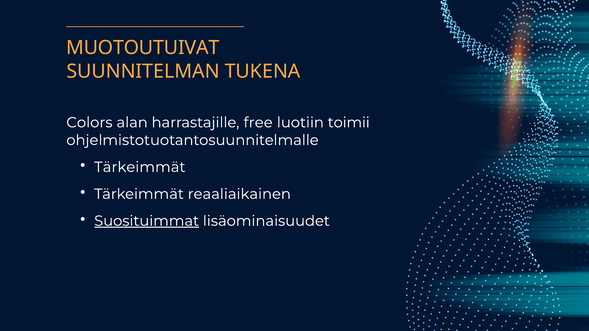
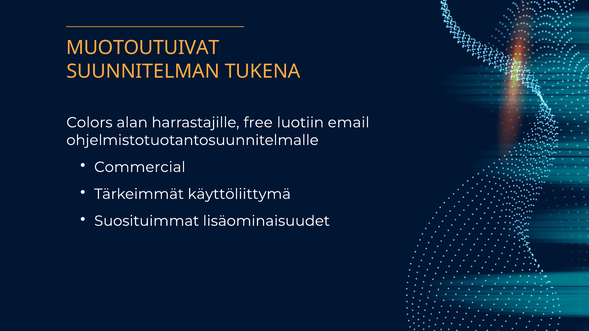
toimii: toimii -> email (349, 123)
Tärkeimmät: Tärkeimmät -> Commercial (140, 167)
reaaliaikainen: reaaliaikainen -> käyttöliittymä (239, 194)
Suosituimmat underline: present -> none (147, 221)
